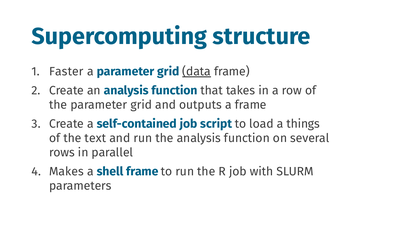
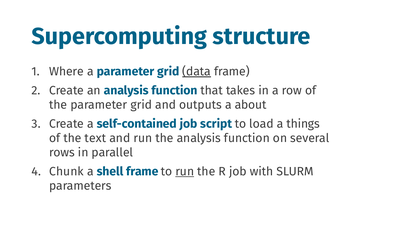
Faster: Faster -> Where (67, 72)
a frame: frame -> about (251, 105)
Makes: Makes -> Chunk (66, 172)
run underline: none -> present (185, 172)
